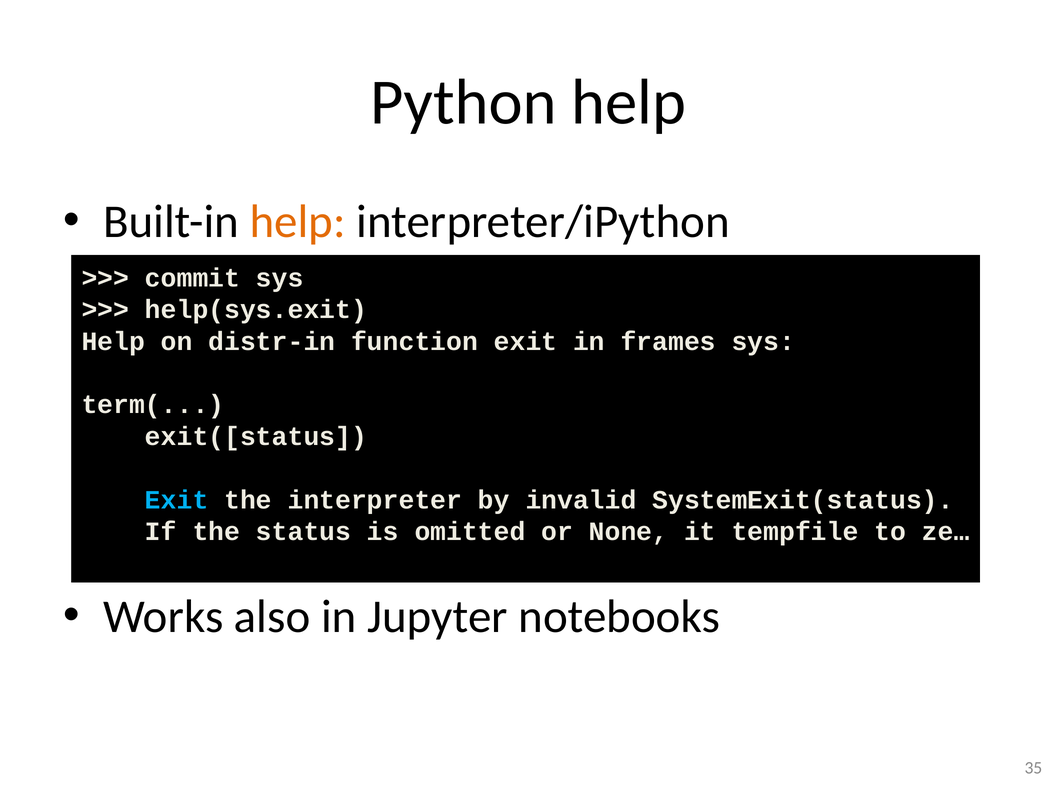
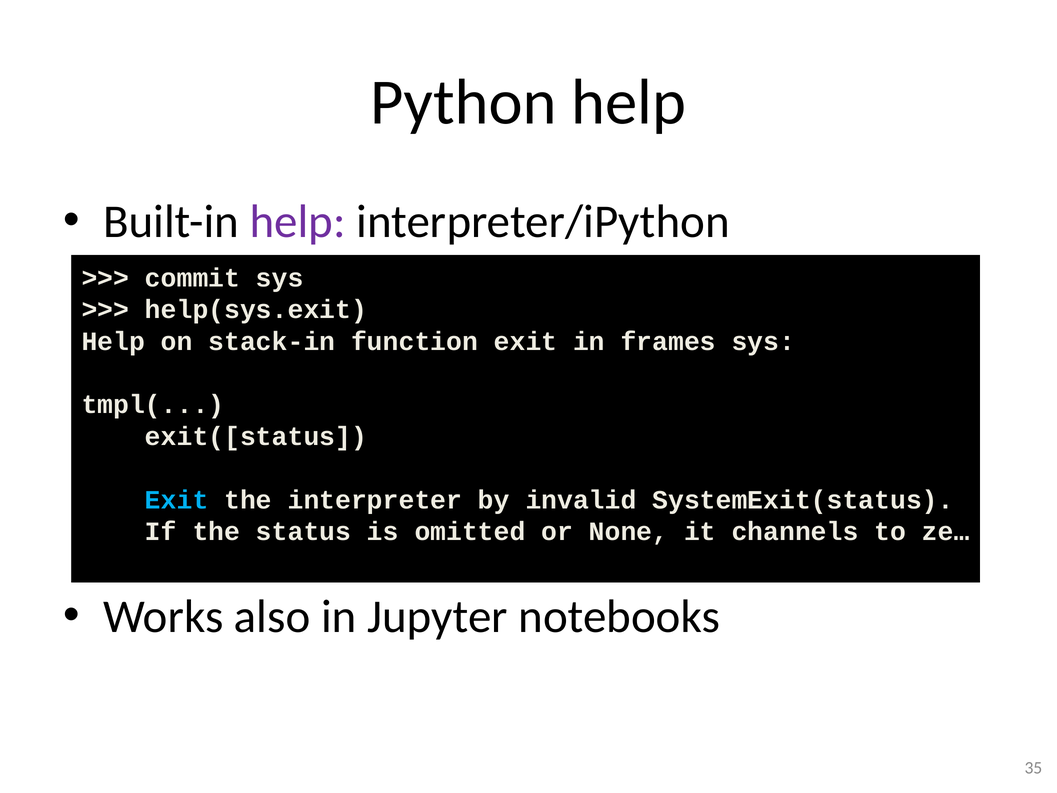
help colour: orange -> purple (298, 222)
distr-in: distr-in -> stack-in (272, 341)
term(: term( -> tmpl( (153, 405)
tempfile: tempfile -> channels (795, 531)
